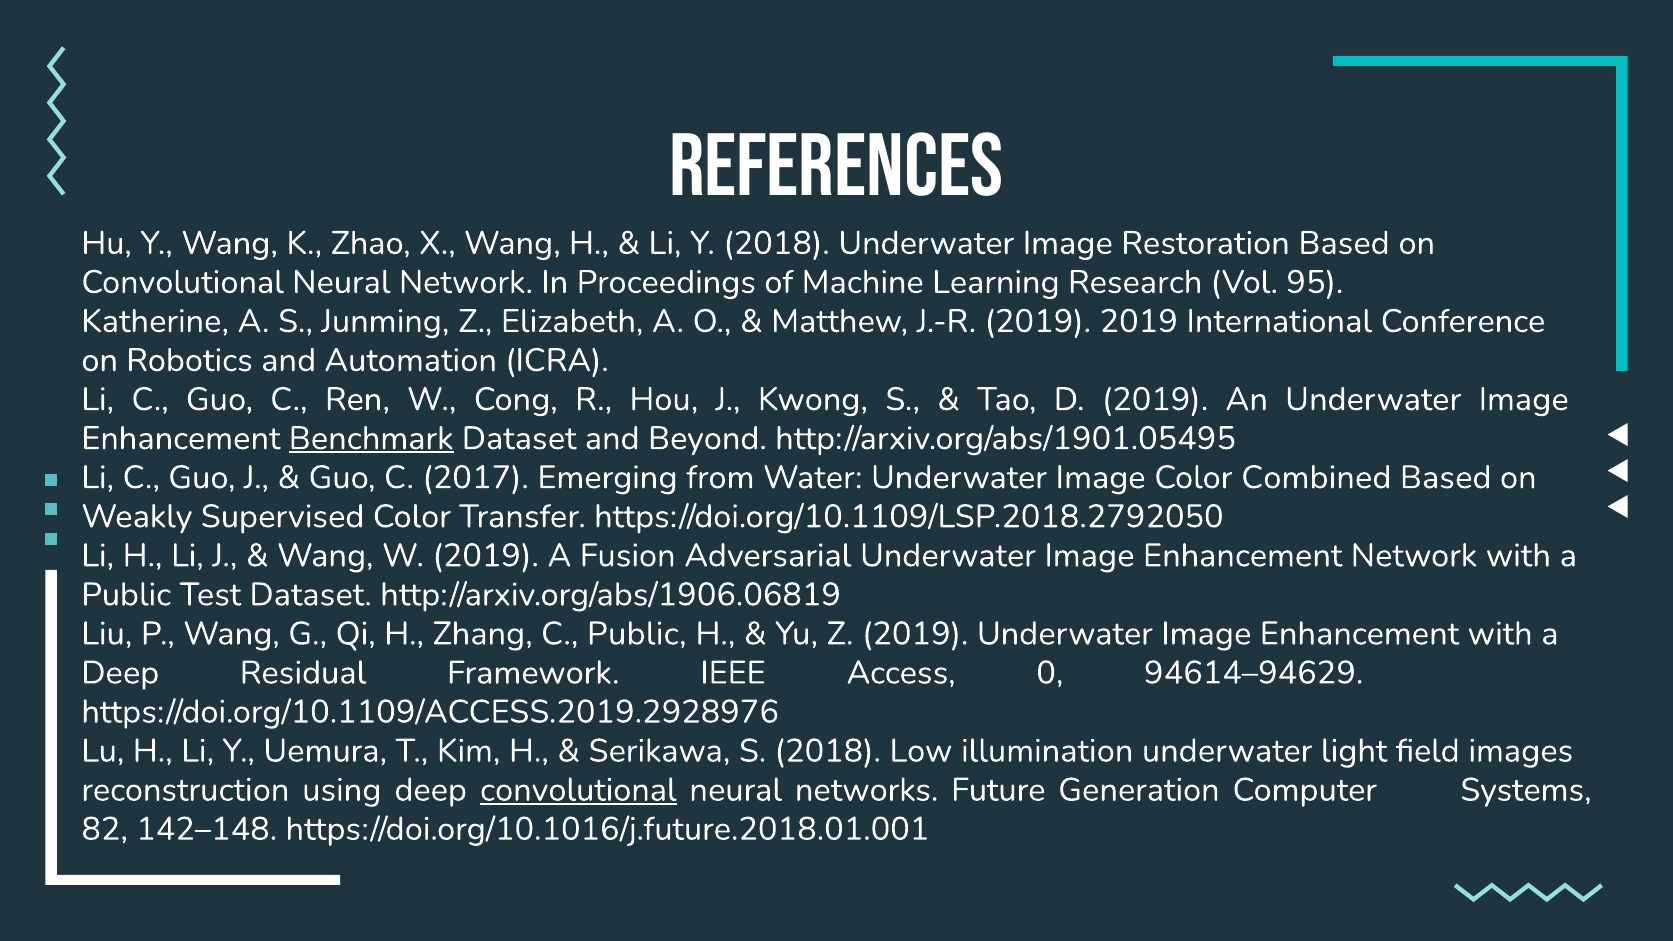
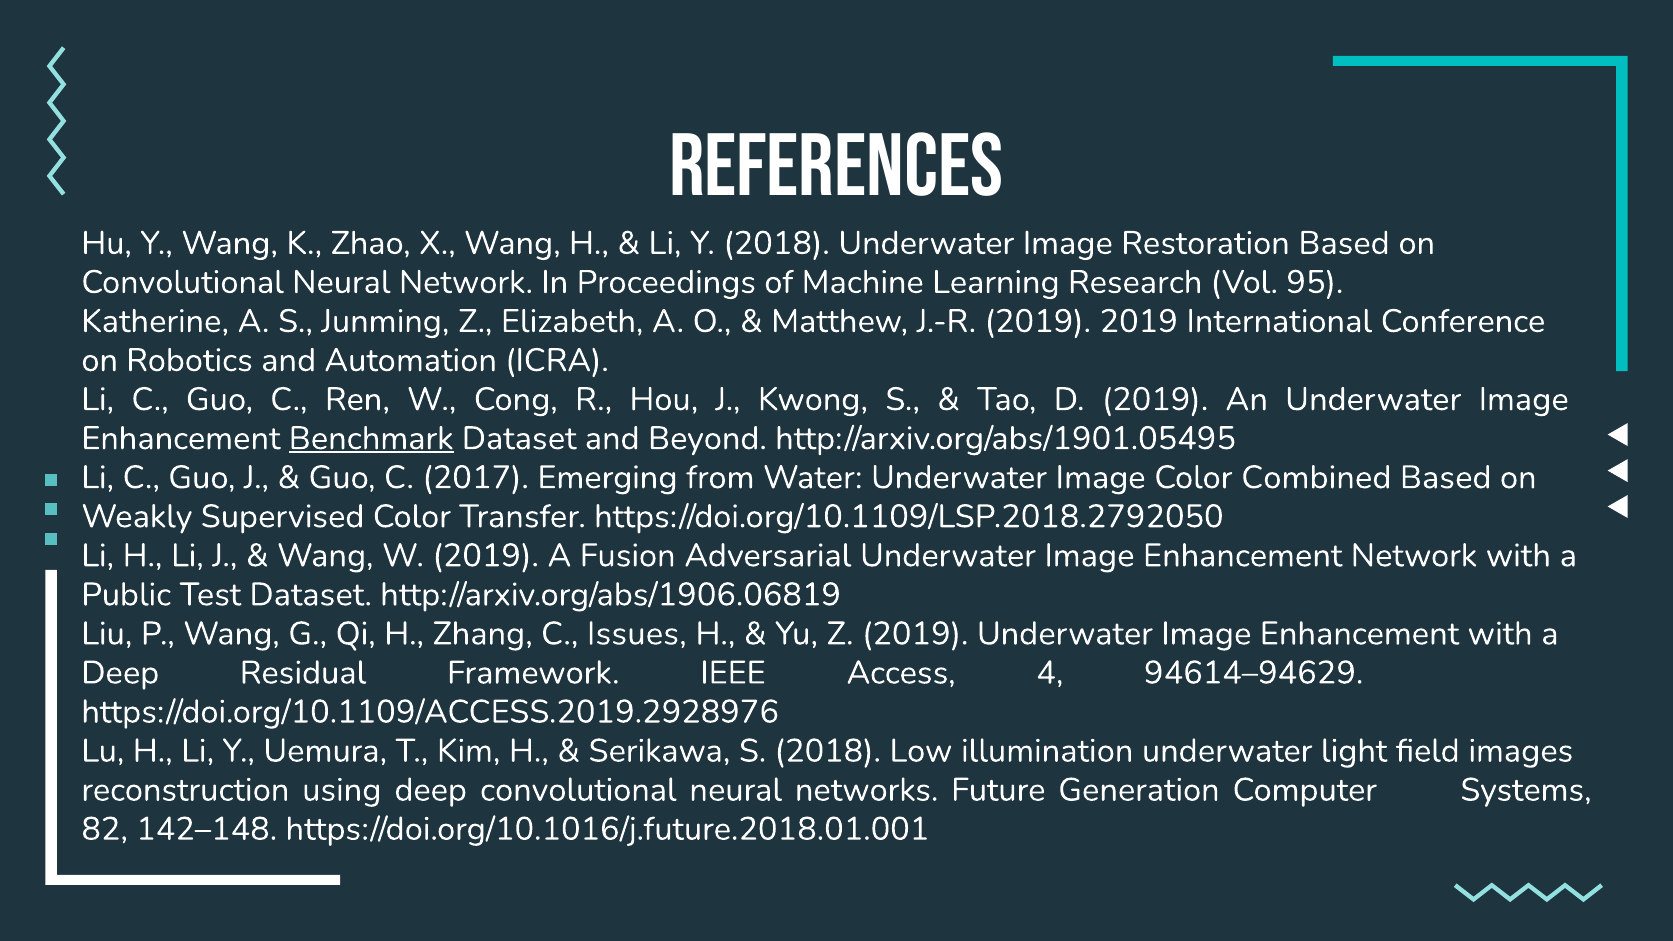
C Public: Public -> Issues (637, 634)
0: 0 -> 4 (1050, 673)
convolutional underline: present -> none (578, 790)
